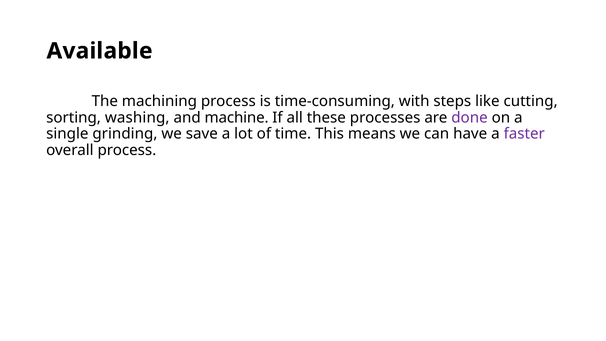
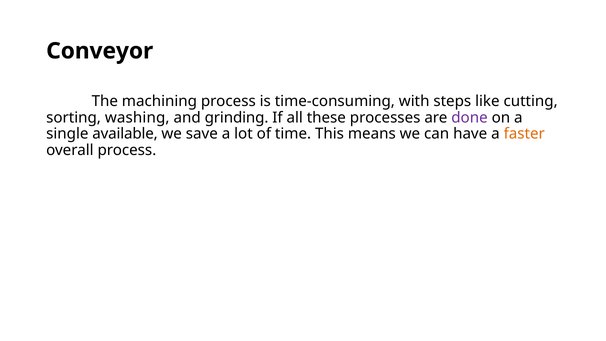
Available: Available -> Conveyor (100, 51)
machine: machine -> grinding (237, 117)
grinding: grinding -> available (125, 134)
faster colour: purple -> orange (524, 134)
